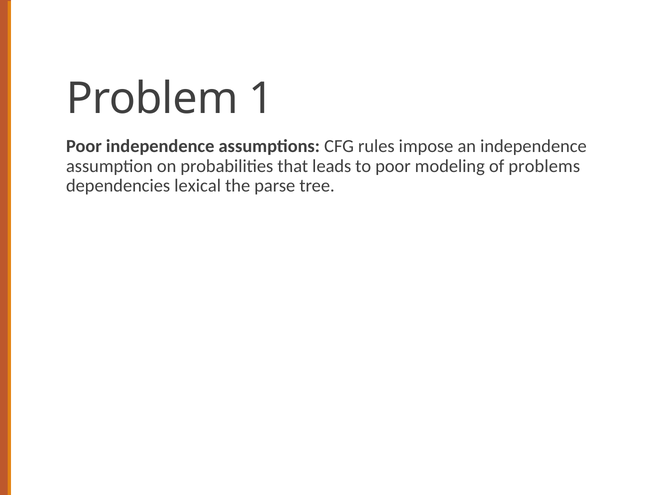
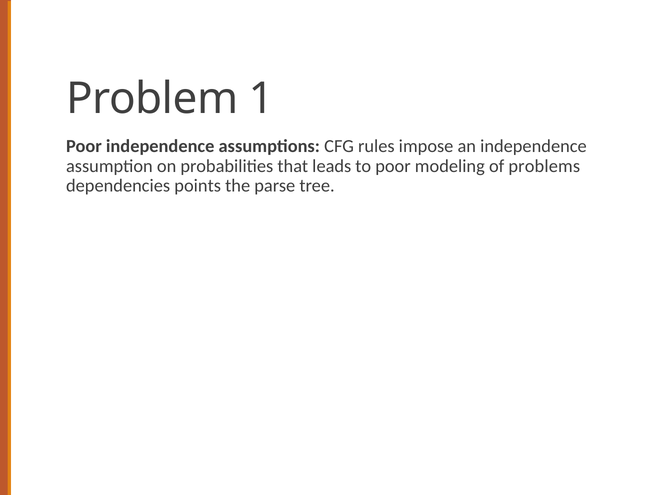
lexical: lexical -> points (198, 186)
